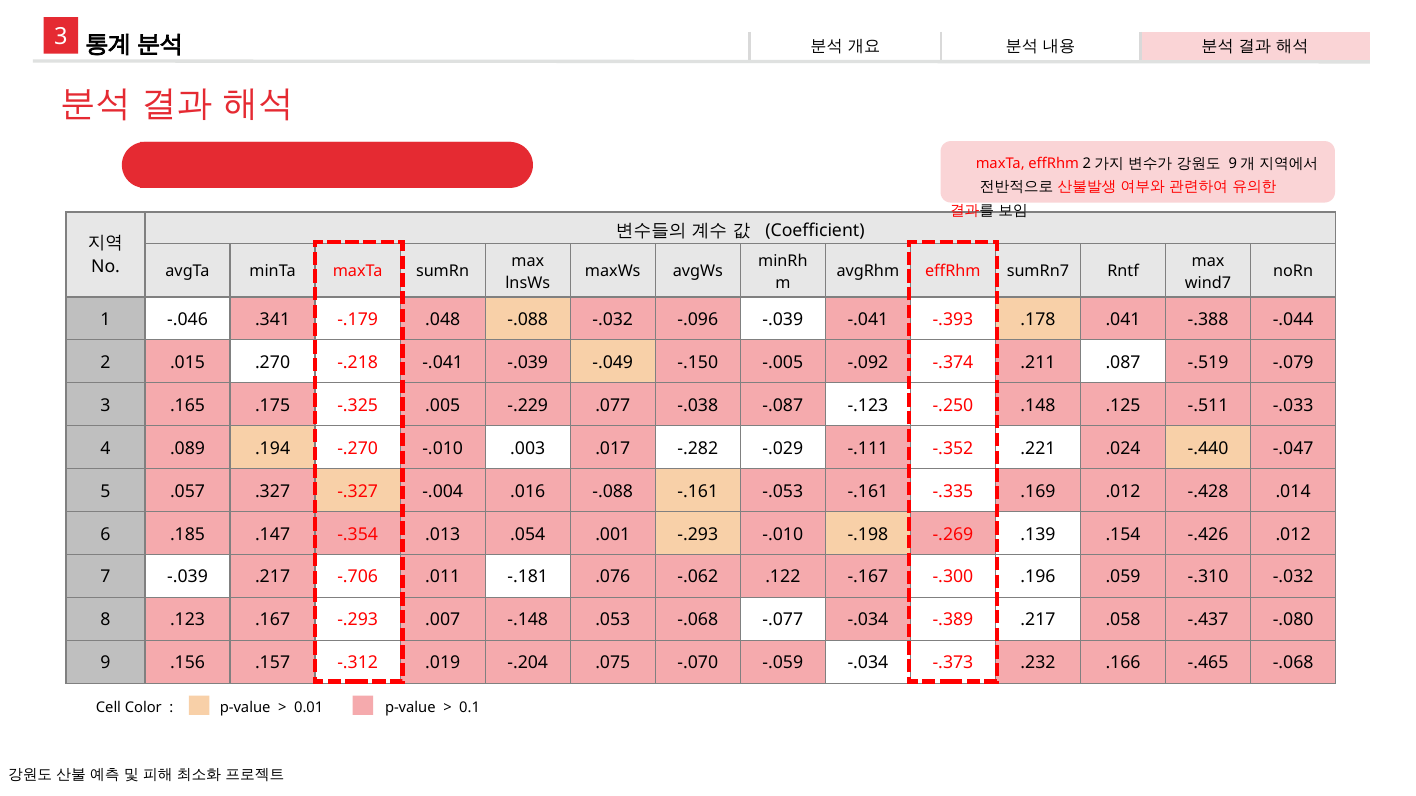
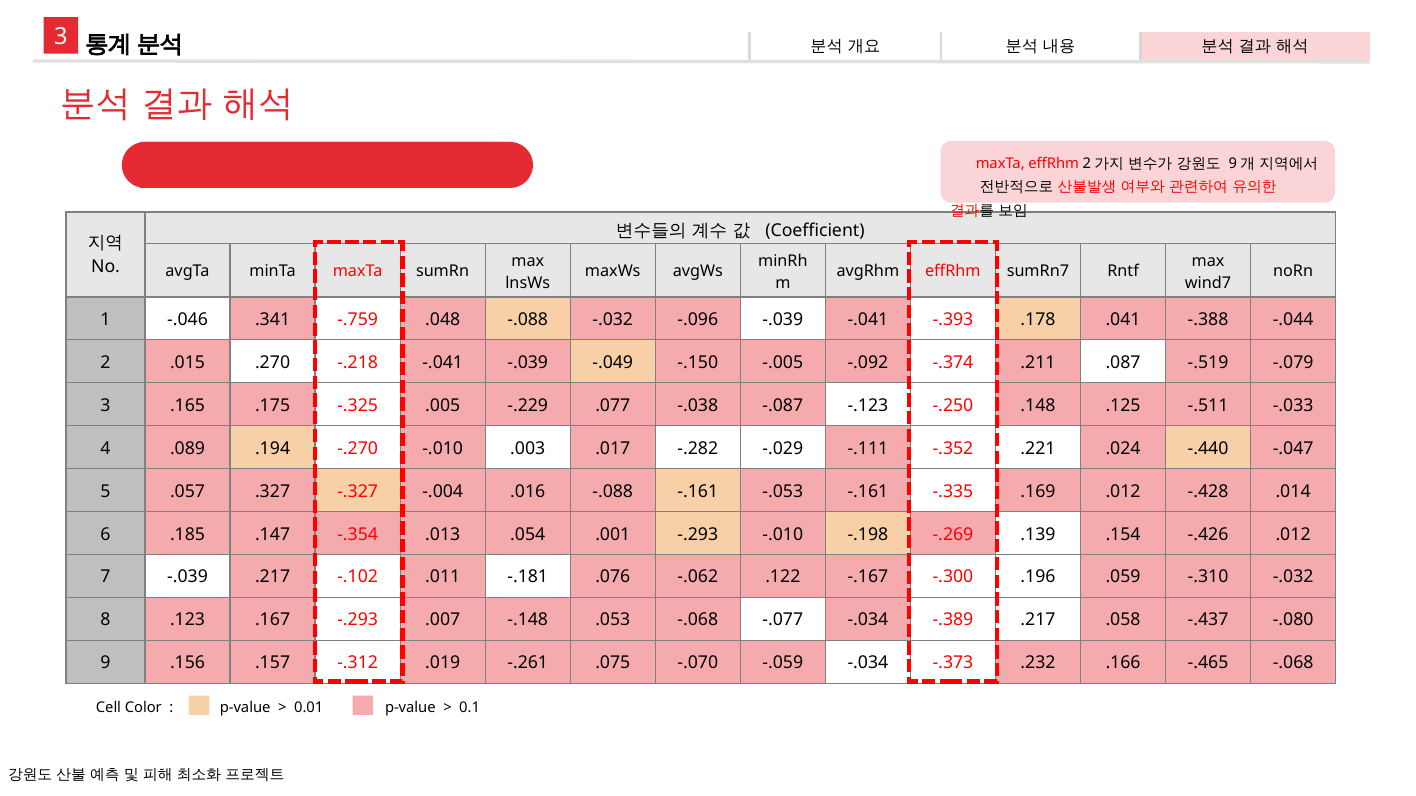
-.179: -.179 -> -.759 (358, 320)
-.706: -.706 -> -.102 (358, 578)
-.204: -.204 -> -.261 (528, 663)
